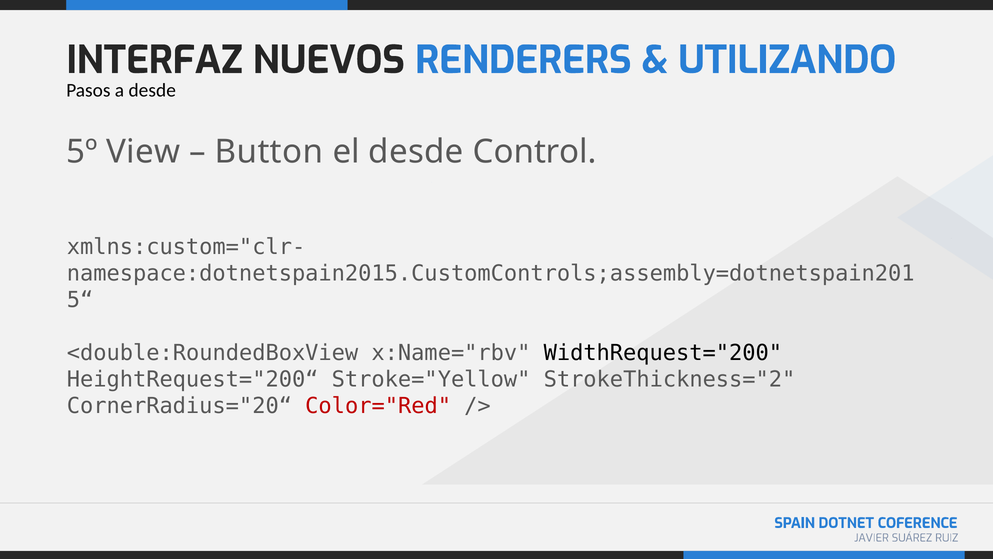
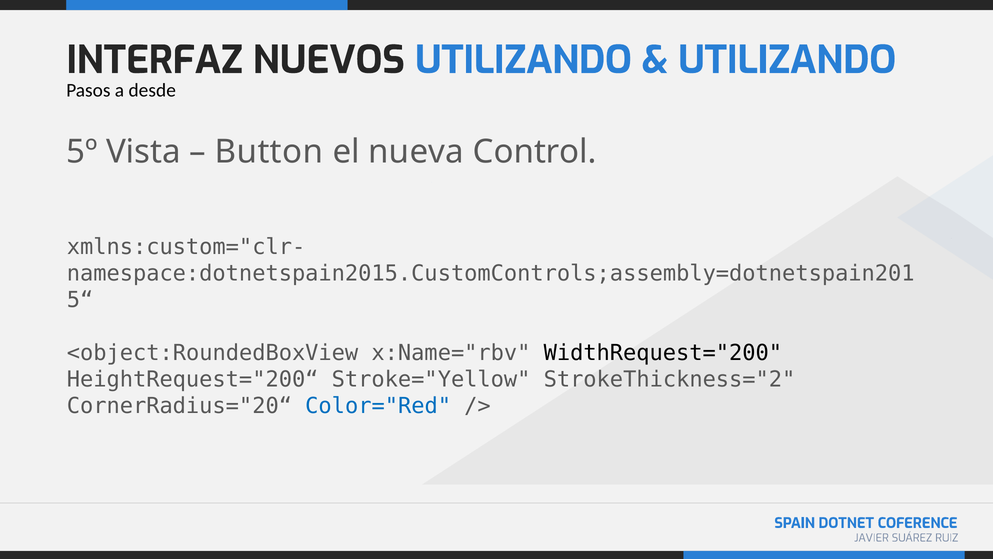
NUEVOS RENDERERS: RENDERERS -> UTILIZANDO (523, 60)
View: View -> Vista (143, 152)
el desde: desde -> nueva (416, 152)
<double:RoundedBoxView: <double:RoundedBoxView -> <object:RoundedBoxView (213, 353)
Color="Red colour: red -> blue (378, 406)
